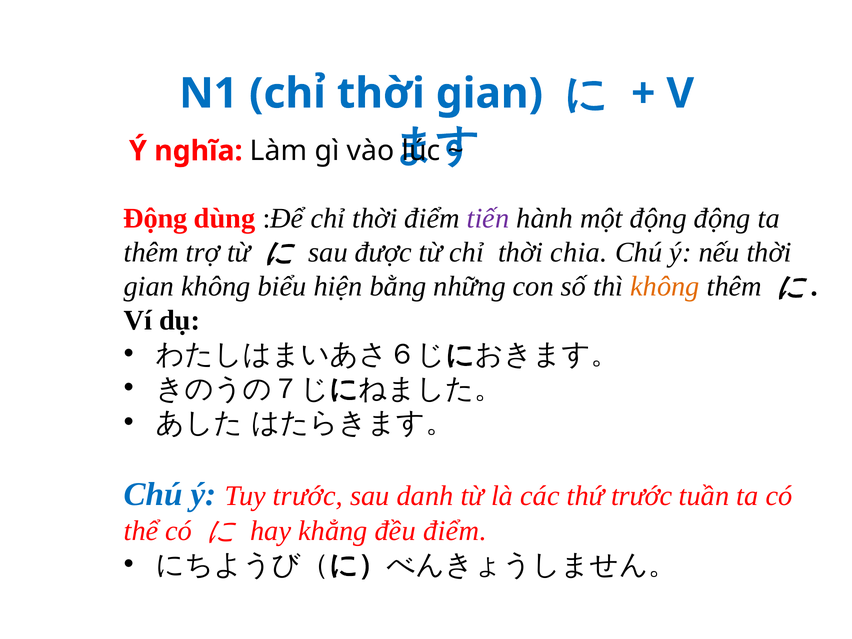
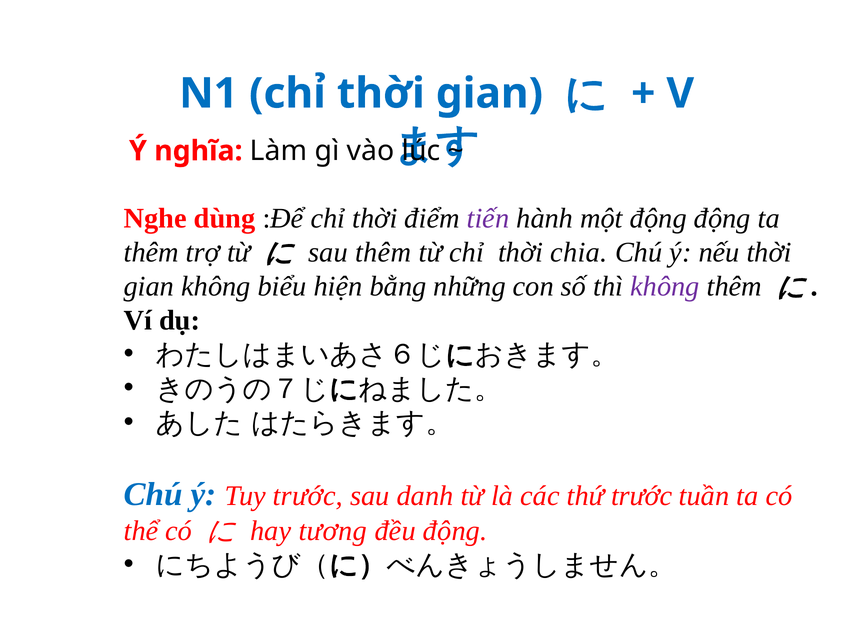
Động: Động -> Nghe (155, 218)
sau được: được -> thêm (383, 252)
không colour: orange -> purple (665, 286)
khẳng: khẳng -> tương (333, 531)
đều điểm: điểm -> động (455, 531)
